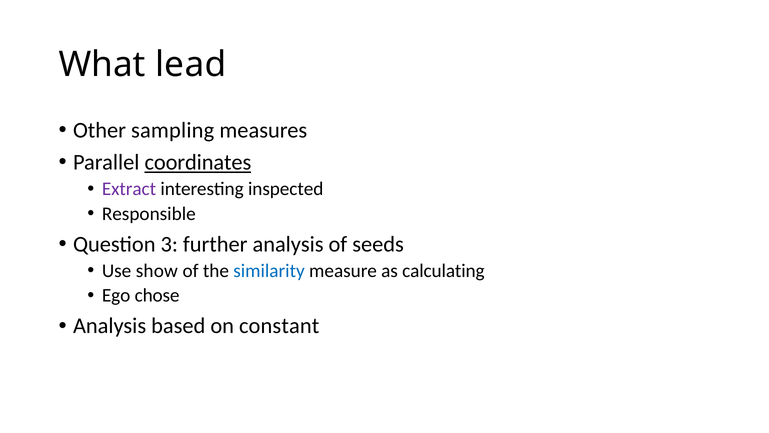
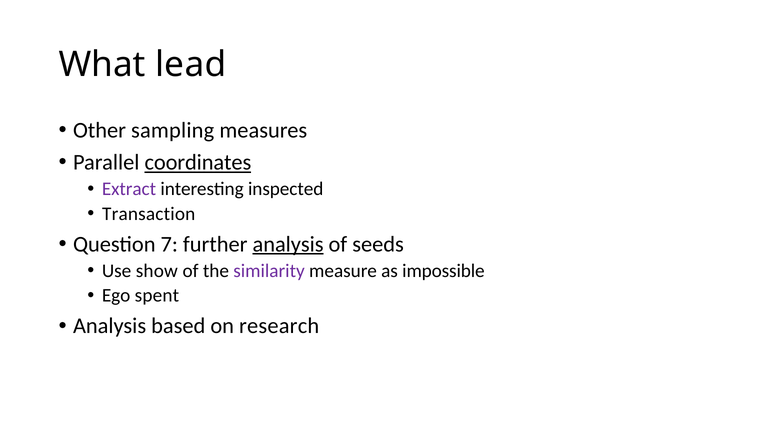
Responsible: Responsible -> Transaction (149, 214)
3: 3 -> 7 (169, 244)
analysis underline: none -> present (288, 244)
similarity colour: blue -> purple (269, 271)
calculating: calculating -> impossible (443, 271)
chose: chose -> spent (157, 295)
constant: constant -> research (279, 326)
